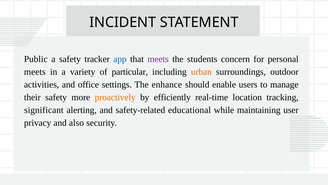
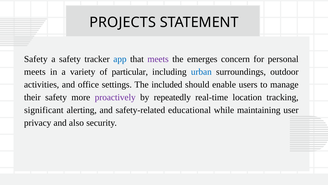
INCIDENT: INCIDENT -> PROJECTS (123, 22)
Public: Public -> Safety (36, 59)
students: students -> emerges (202, 59)
urban colour: orange -> blue (201, 72)
enhance: enhance -> included (167, 84)
proactively colour: orange -> purple (115, 97)
efficiently: efficiently -> repeatedly (172, 97)
